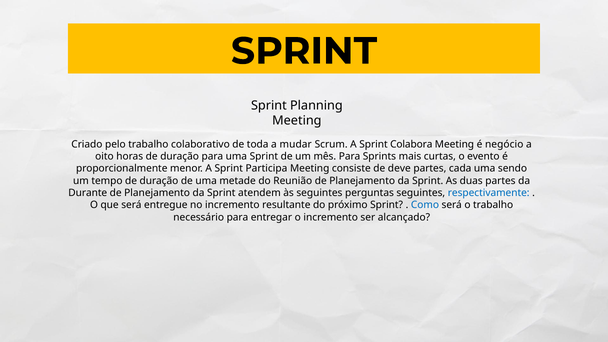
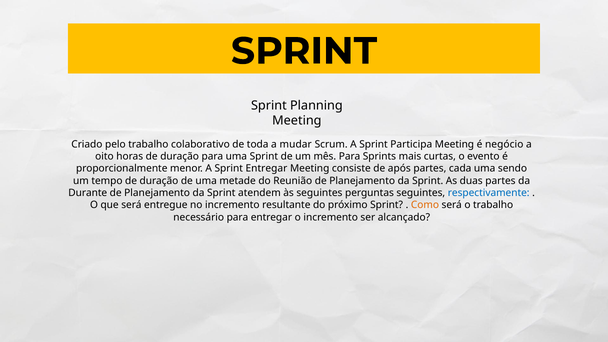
Colabora: Colabora -> Participa (411, 144)
Sprint Participa: Participa -> Entregar (266, 169)
deve: deve -> após (399, 169)
Como colour: blue -> orange (425, 205)
